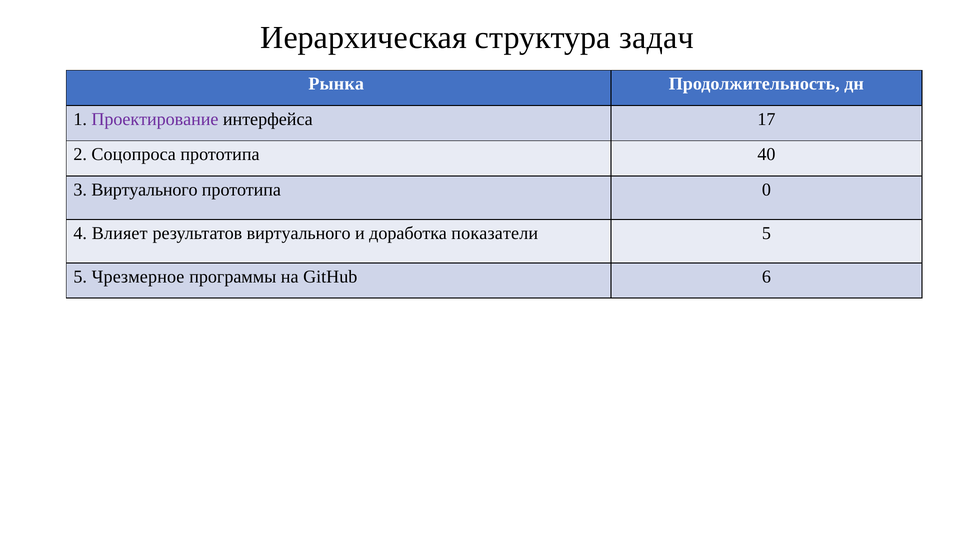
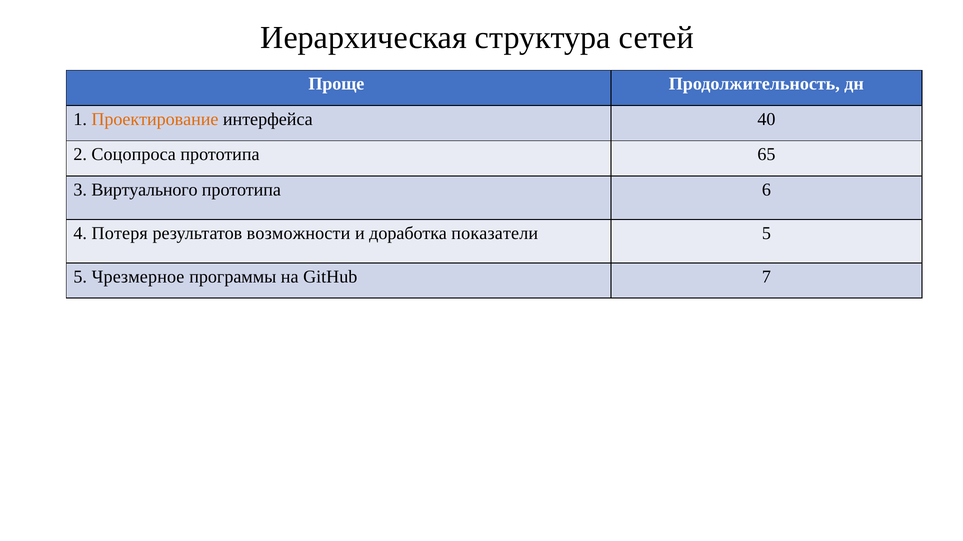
задач: задач -> сетей (657, 38)
Рынка: Рынка -> Проще (336, 84)
Проектирование colour: purple -> orange (155, 119)
17: 17 -> 40 (766, 119)
40: 40 -> 65 (766, 155)
0: 0 -> 6 (766, 190)
Влияет: Влияет -> Потеря (120, 233)
результатов виртуального: виртуального -> возможности (299, 233)
6: 6 -> 7 (766, 277)
